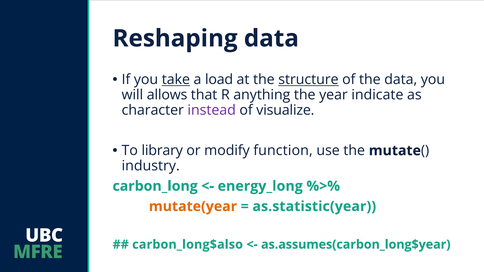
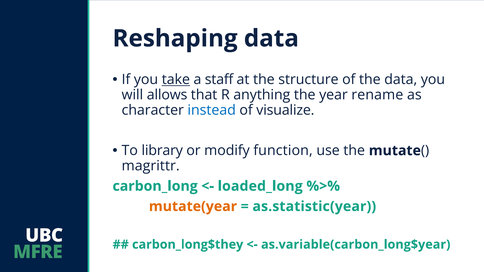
load: load -> staff (219, 80)
structure underline: present -> none (308, 80)
indicate: indicate -> rename (377, 95)
instead colour: purple -> blue (212, 110)
industry: industry -> magrittr (151, 166)
energy_long: energy_long -> loaded_long (260, 186)
carbon_long$also: carbon_long$also -> carbon_long$they (188, 245)
as.assumes(carbon_long$year: as.assumes(carbon_long$year -> as.variable(carbon_long$year (356, 245)
